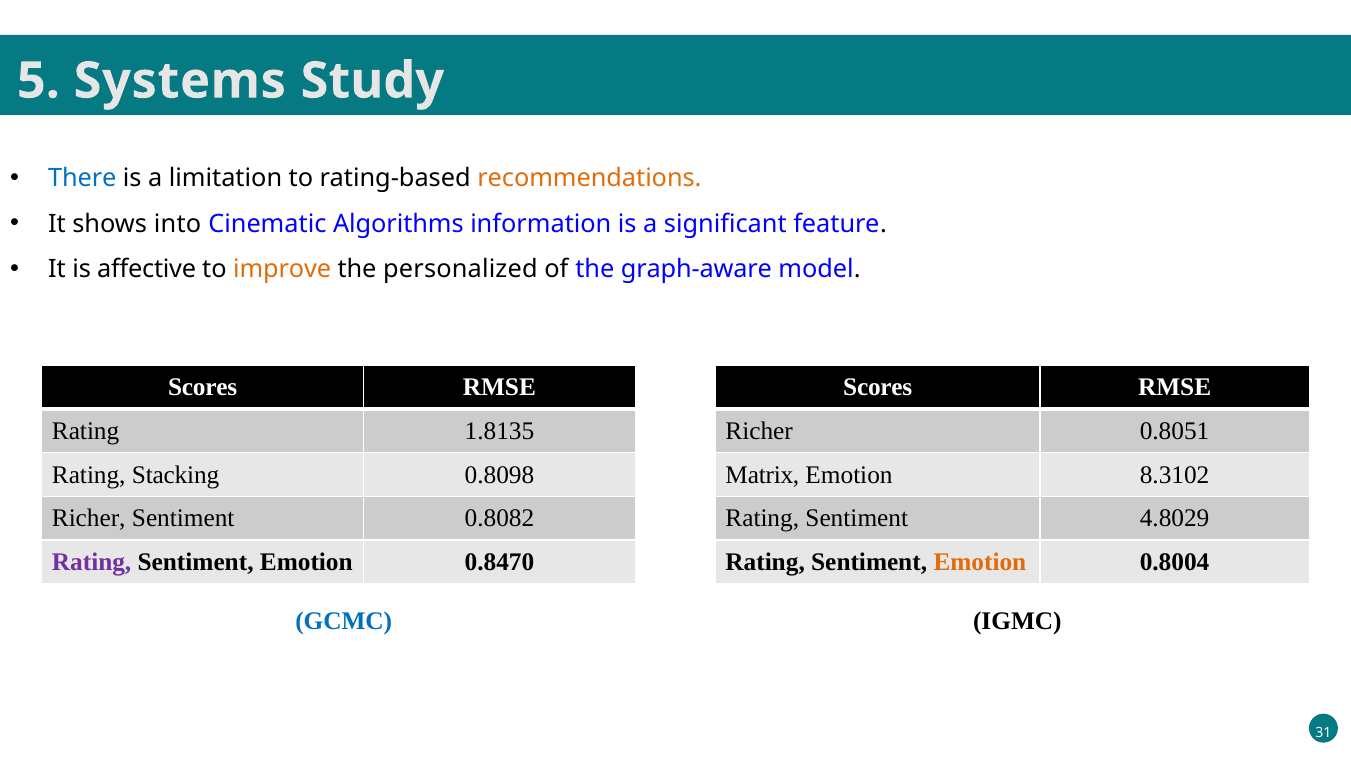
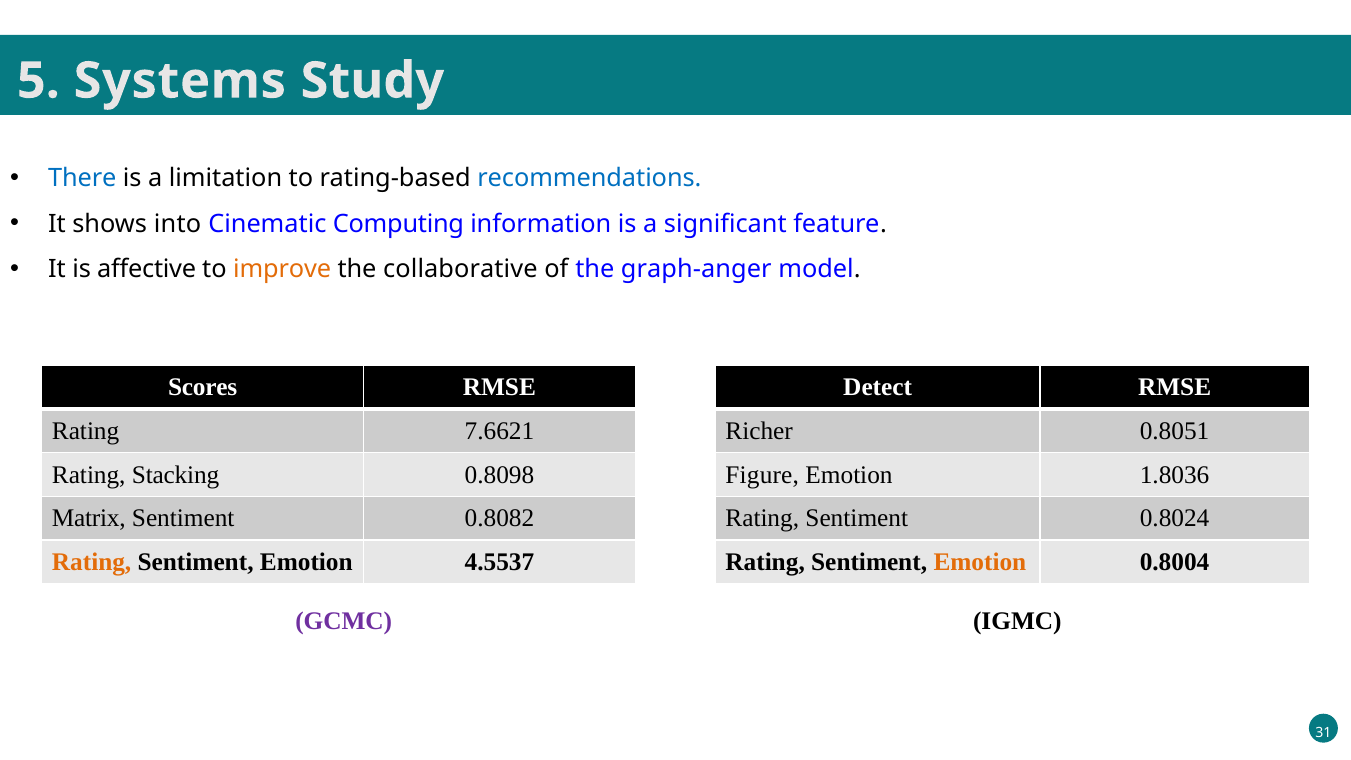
recommendations colour: orange -> blue (589, 178)
Algorithms: Algorithms -> Computing (398, 224)
personalized: personalized -> collaborative (460, 269)
graph-aware: graph-aware -> graph-anger (696, 269)
Scores: Scores -> Detect (878, 388)
1.8135: 1.8135 -> 7.6621 (499, 431)
Matrix: Matrix -> Figure (762, 475)
8.3102: 8.3102 -> 1.8036 (1175, 475)
Richer: Richer -> Matrix (89, 518)
4.8029: 4.8029 -> 0.8024 (1175, 518)
Rating colour: purple -> orange (92, 562)
0.8470: 0.8470 -> 4.5537 (499, 562)
GCMC colour: blue -> purple (344, 622)
